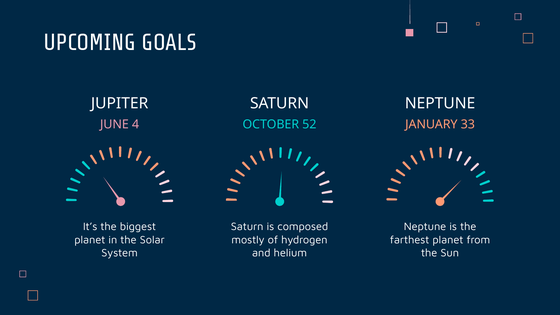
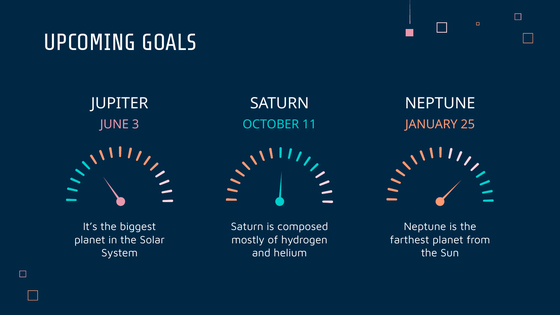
4: 4 -> 3 (136, 124)
52: 52 -> 11 (309, 124)
33: 33 -> 25 (468, 124)
